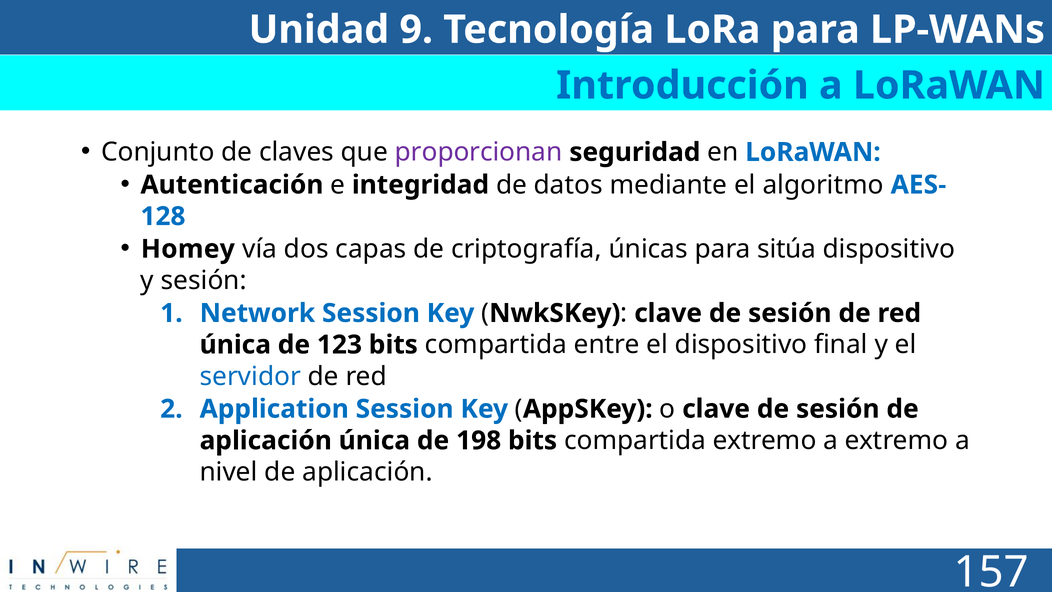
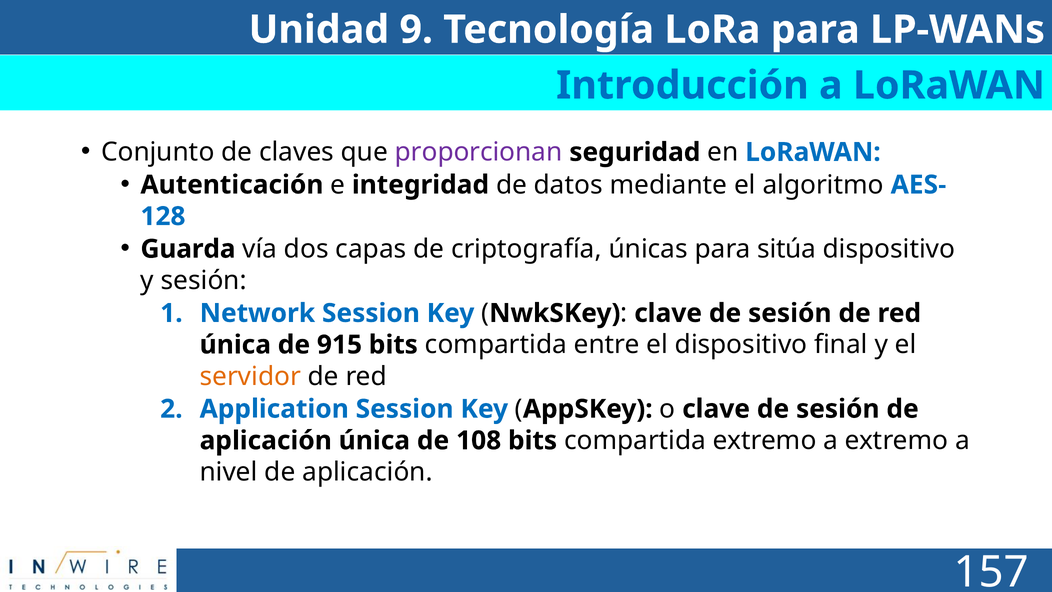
Homey: Homey -> Guarda (188, 249)
123: 123 -> 915 (339, 345)
servidor colour: blue -> orange (250, 376)
198: 198 -> 108 (479, 440)
